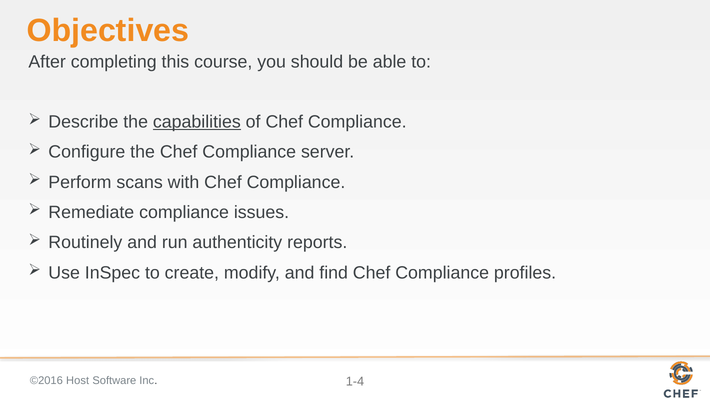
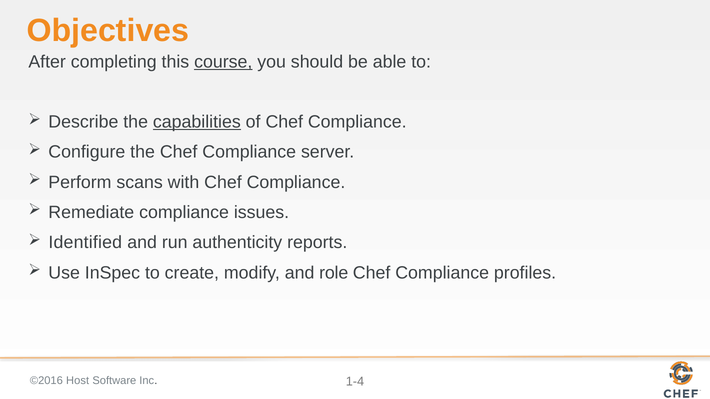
course underline: none -> present (223, 62)
Routinely: Routinely -> Identified (85, 243)
find: find -> role (334, 273)
